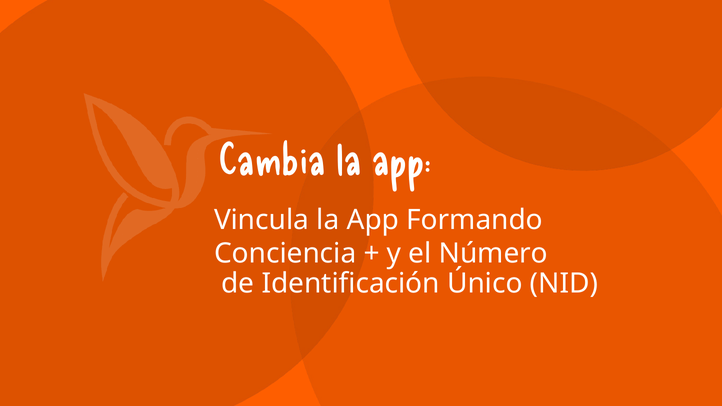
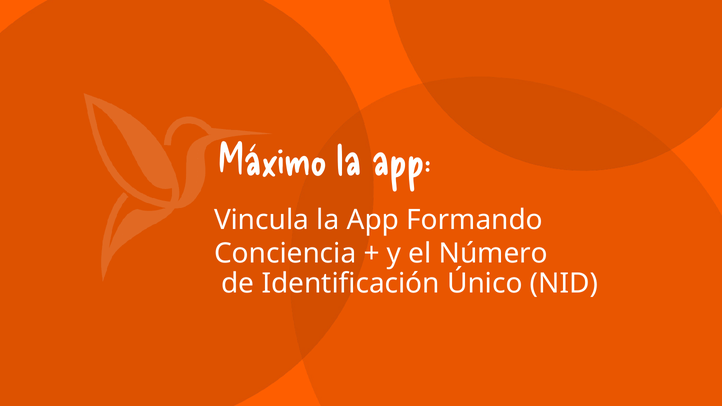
Cambia: Cambia -> Máximo (273, 161)
